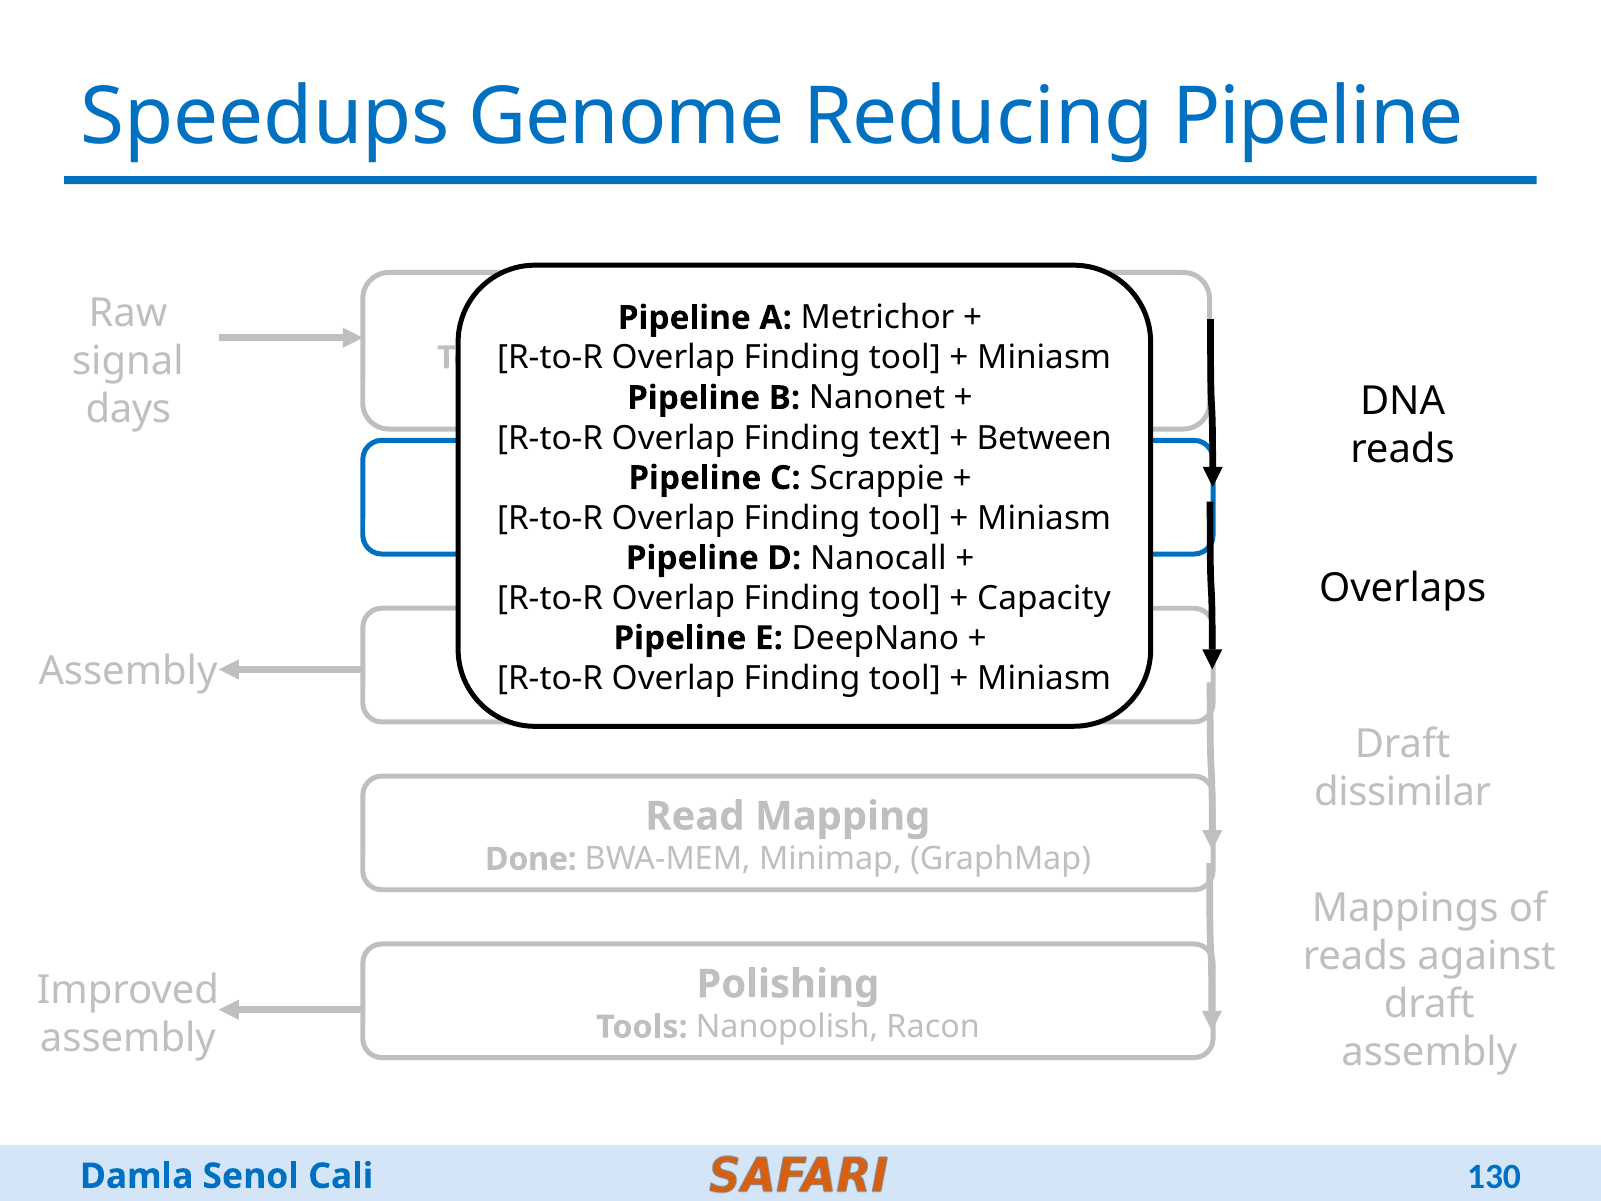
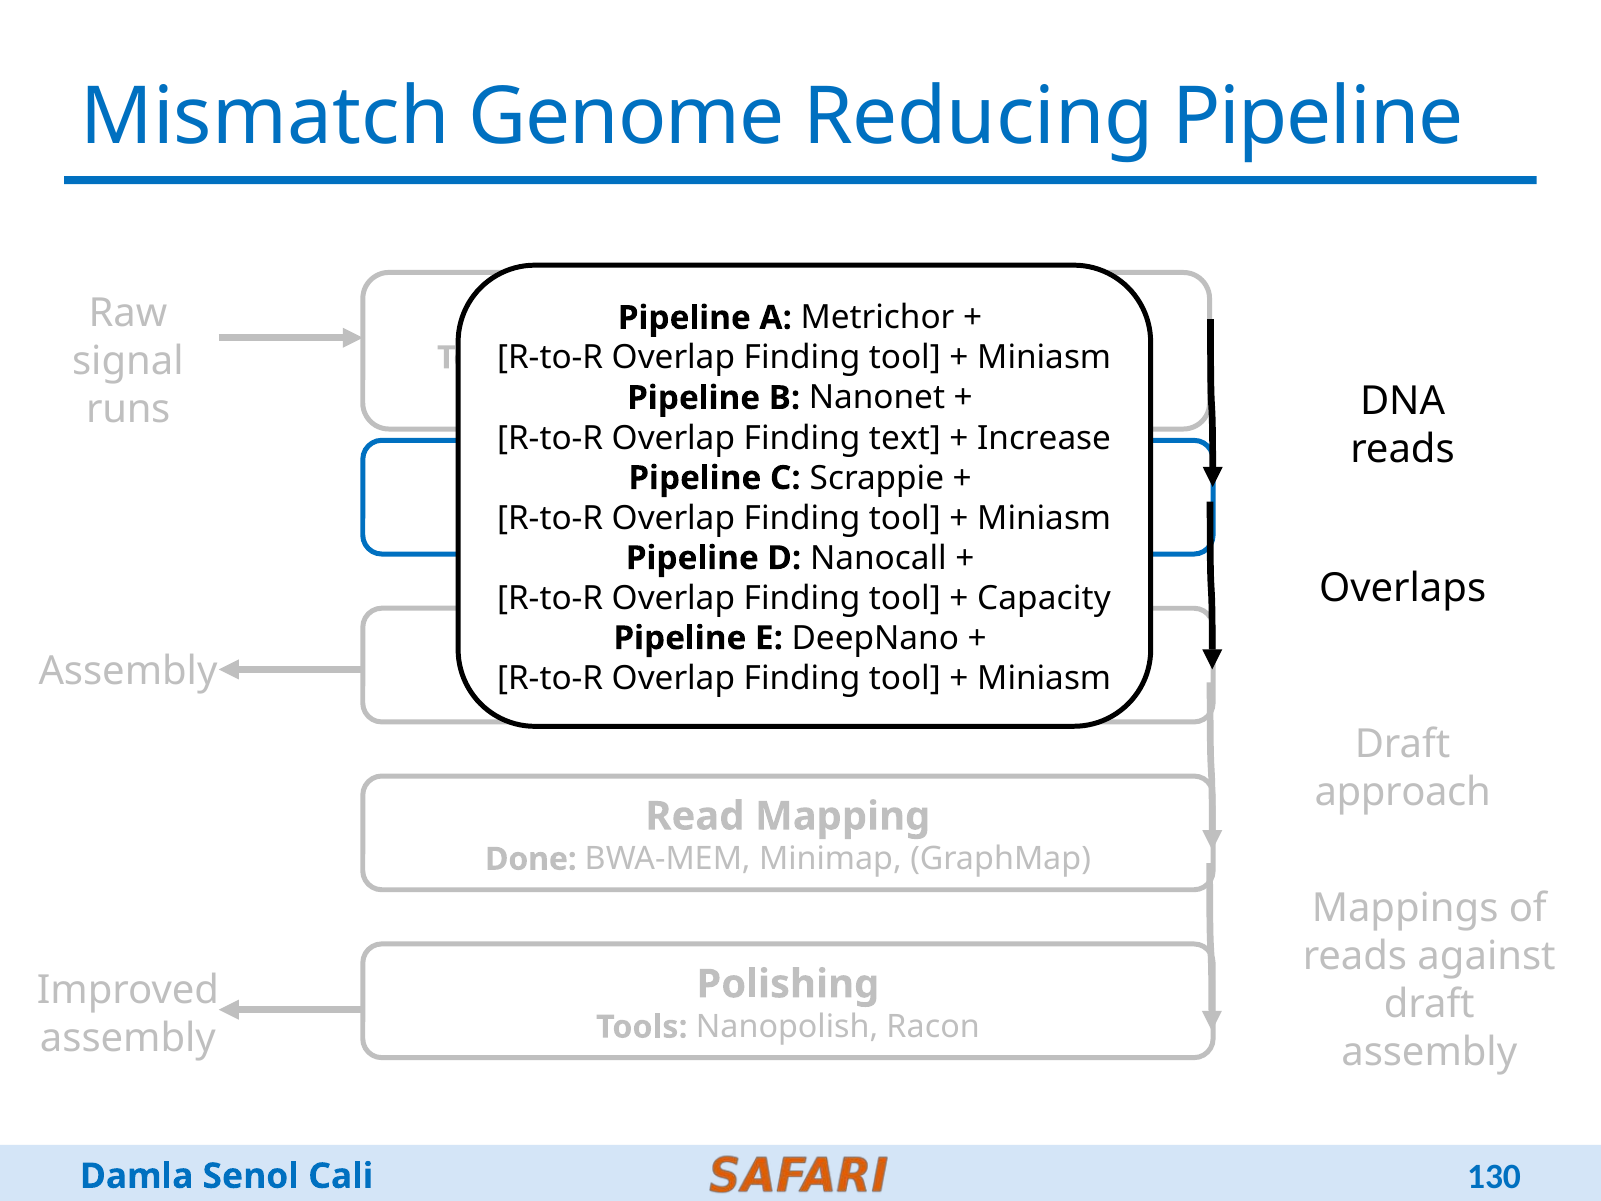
Speedups: Speedups -> Mismatch (265, 117)
days: days -> runs (128, 410)
Between: Between -> Increase (1044, 438)
dissimilar: dissimilar -> approach (1403, 792)
